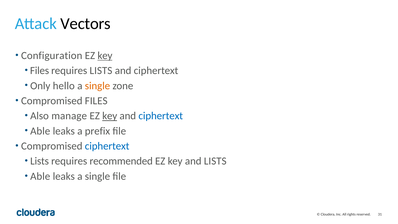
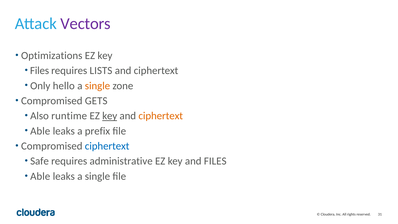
Vectors colour: black -> purple (86, 24)
Configuration: Configuration -> Optimizations (52, 56)
key underline: present -> none (105, 56)
Compromised FILES: FILES -> GETS (96, 101)
manage: manage -> runtime (69, 116)
ciphertext colour: blue -> orange (161, 116)
Lists: Lists -> Safe (40, 161)
recommended: recommended -> administrative (121, 161)
and LISTS: LISTS -> FILES (215, 161)
